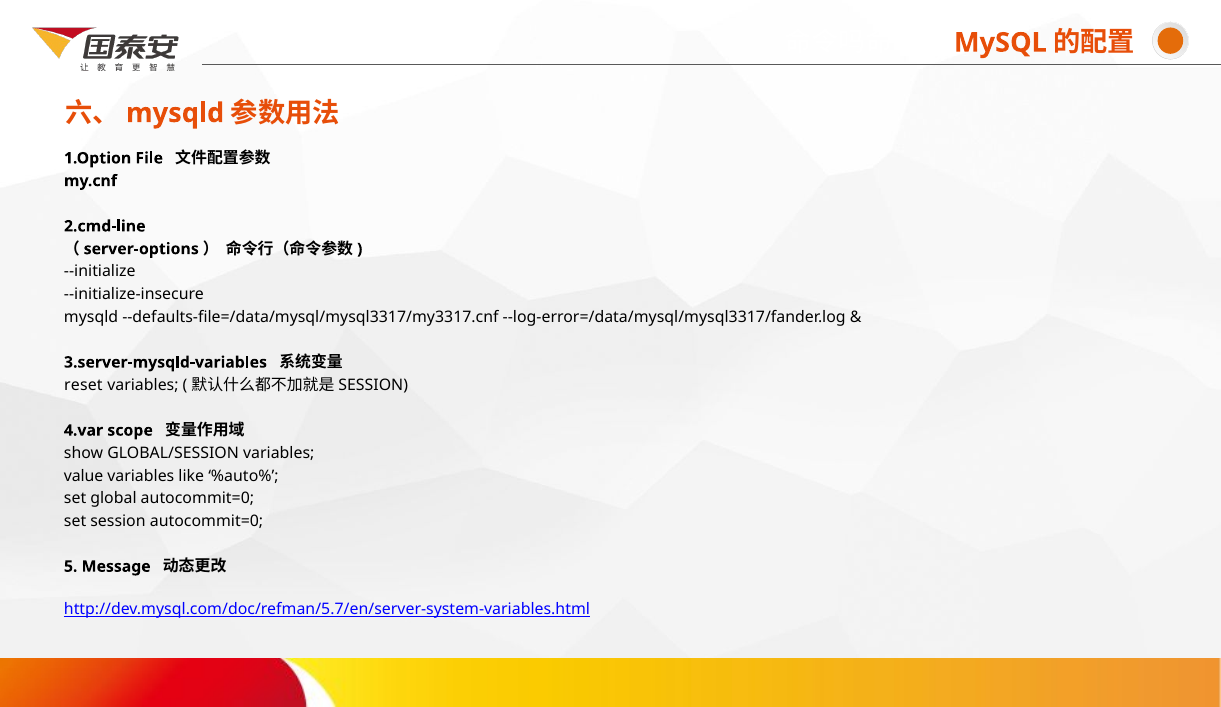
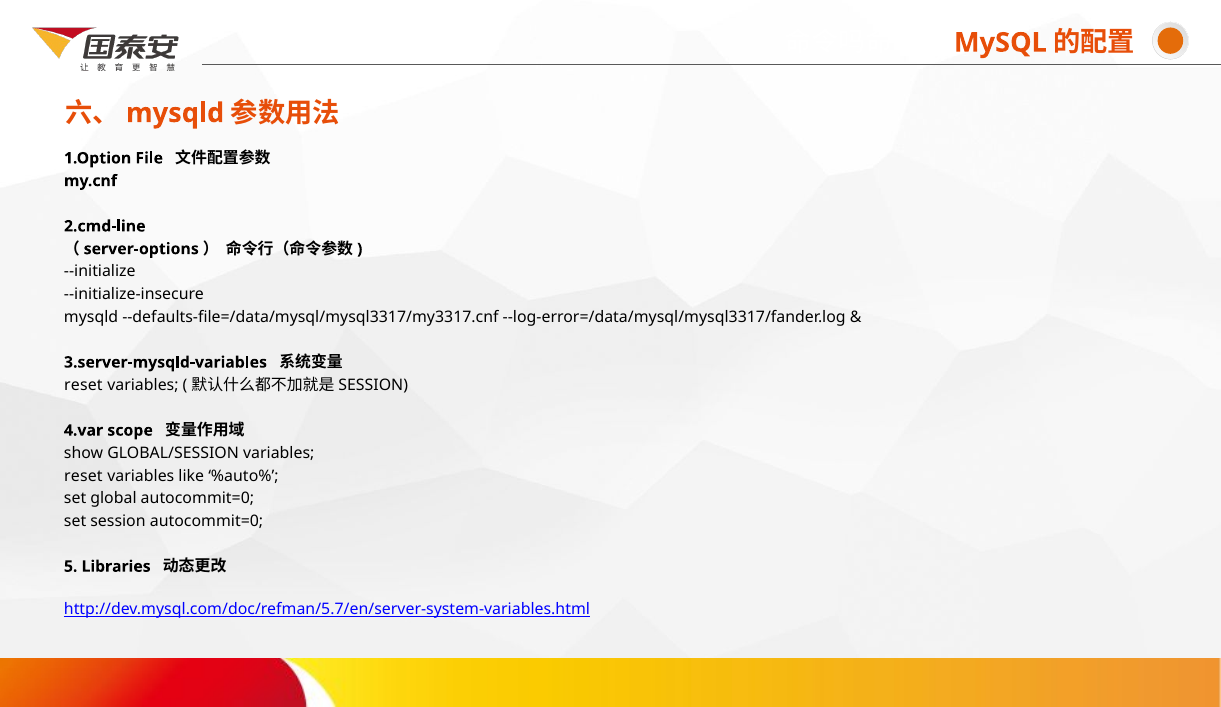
value: value -> reset (83, 476)
Message: Message -> Libraries (116, 566)
